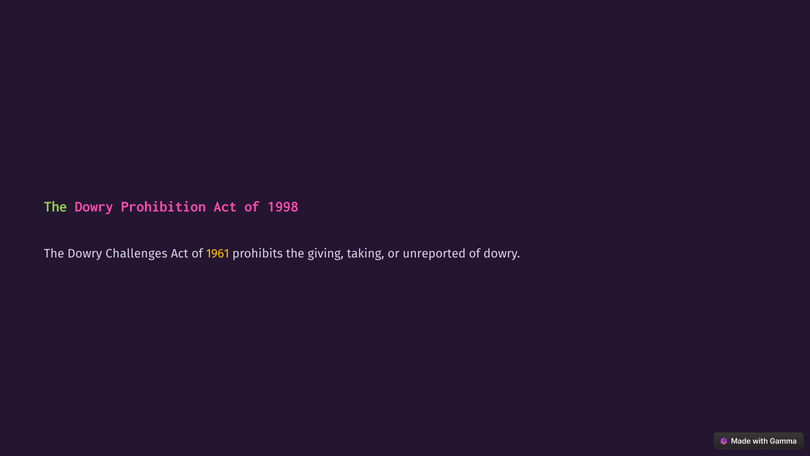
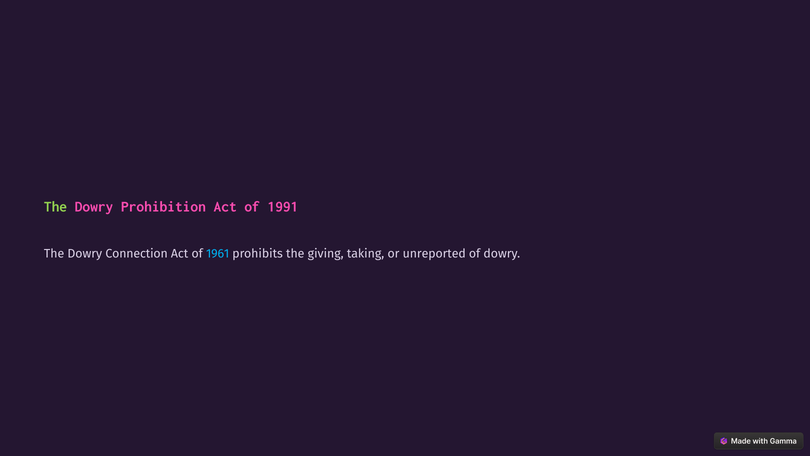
1998: 1998 -> 1991 (283, 207)
Challenges: Challenges -> Connection (137, 254)
1961 colour: yellow -> light blue (218, 254)
